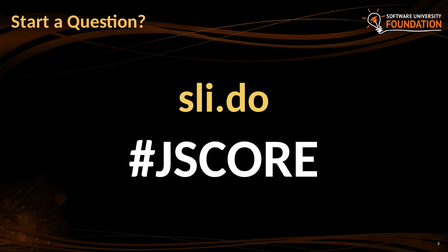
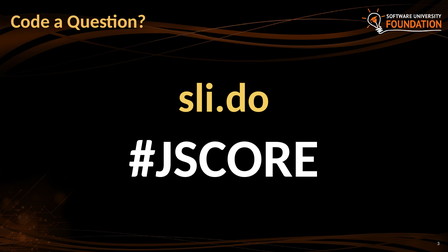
Start: Start -> Code (30, 22)
